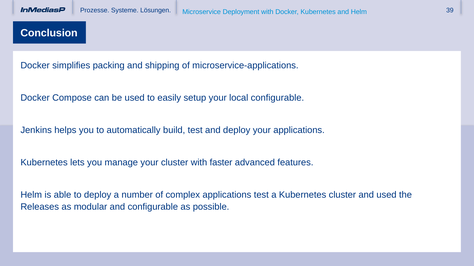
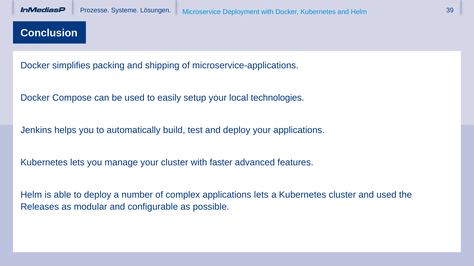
local configurable: configurable -> technologies (278, 98)
applications test: test -> lets (261, 195)
